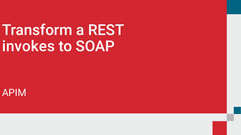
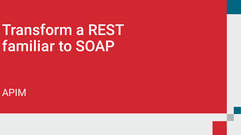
invokes: invokes -> familiar (28, 47)
